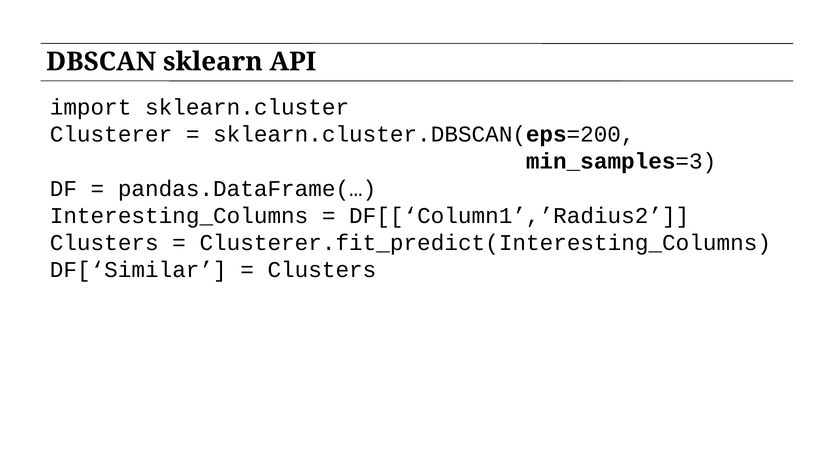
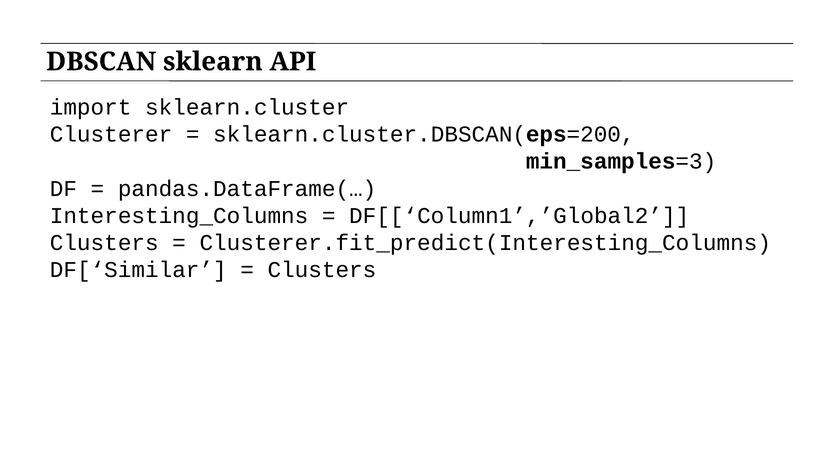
DF[[‘Column1’,’Radius2: DF[[‘Column1’,’Radius2 -> DF[[‘Column1’,’Global2 (519, 216)
